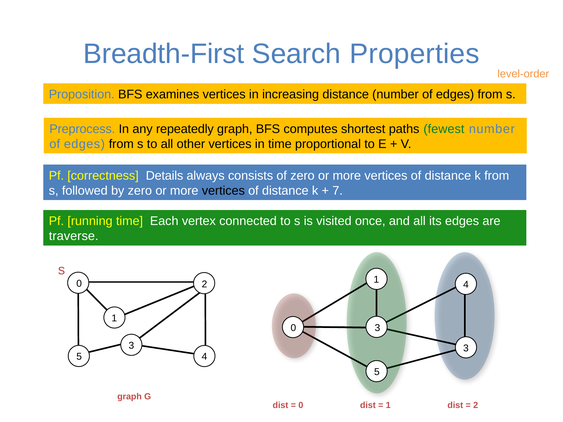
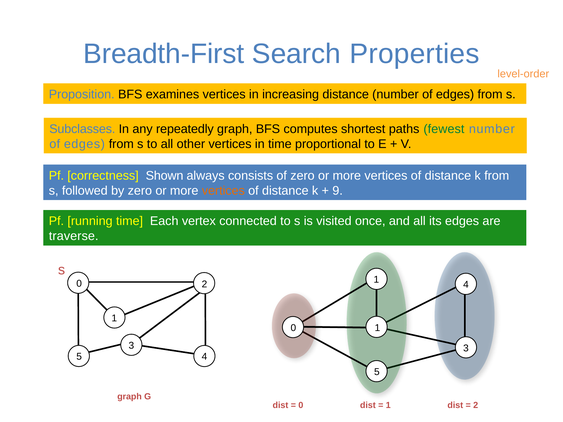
Preprocess: Preprocess -> Subclasses (82, 129)
Details: Details -> Shown (165, 176)
vertices colour: black -> orange (223, 191)
7: 7 -> 9 (338, 191)
0 3: 3 -> 1 (377, 328)
